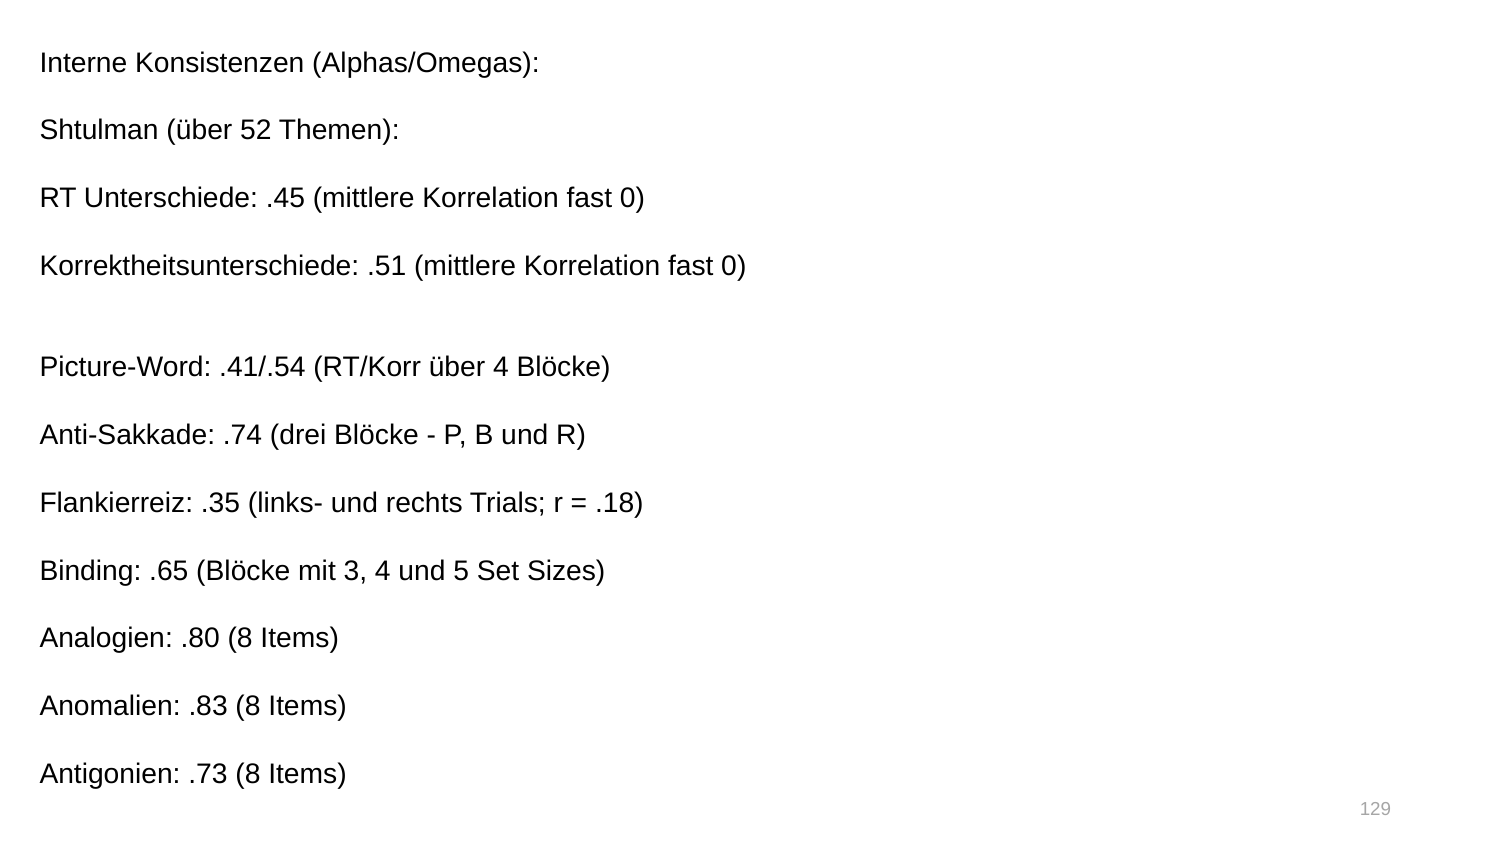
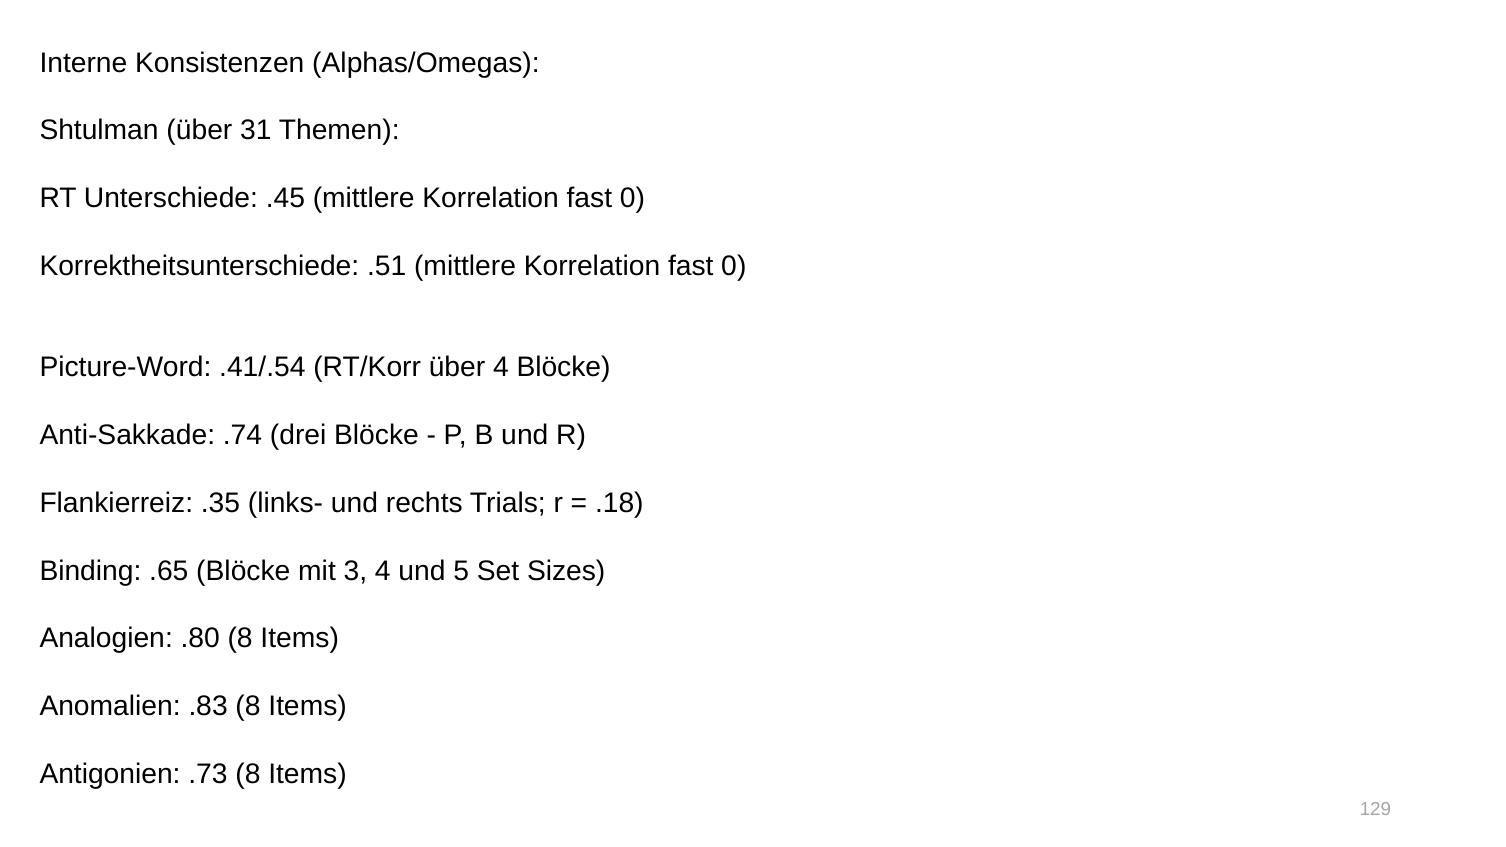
52: 52 -> 31 (256, 130)
